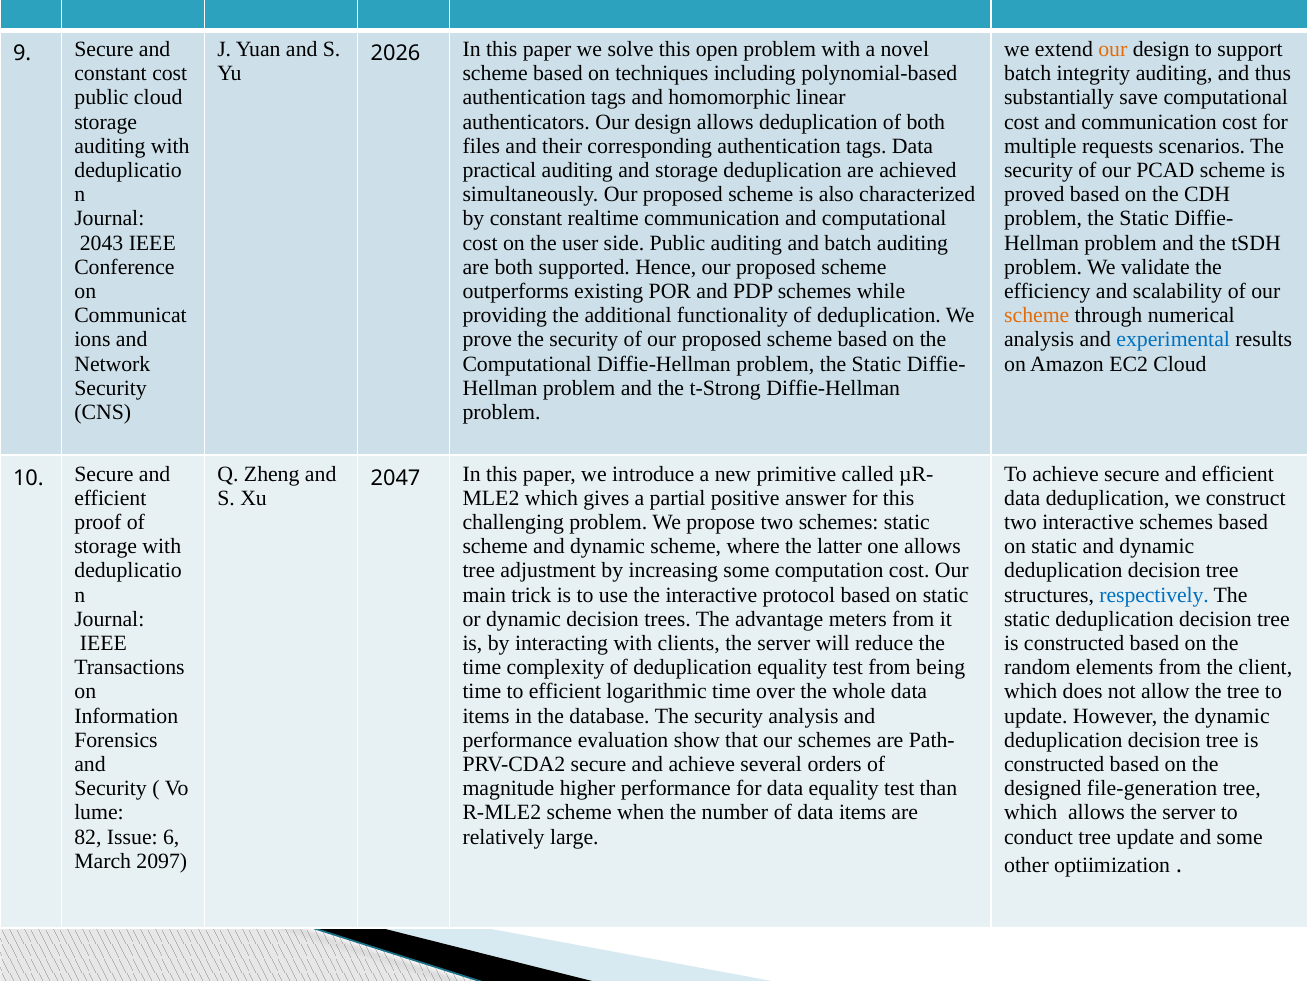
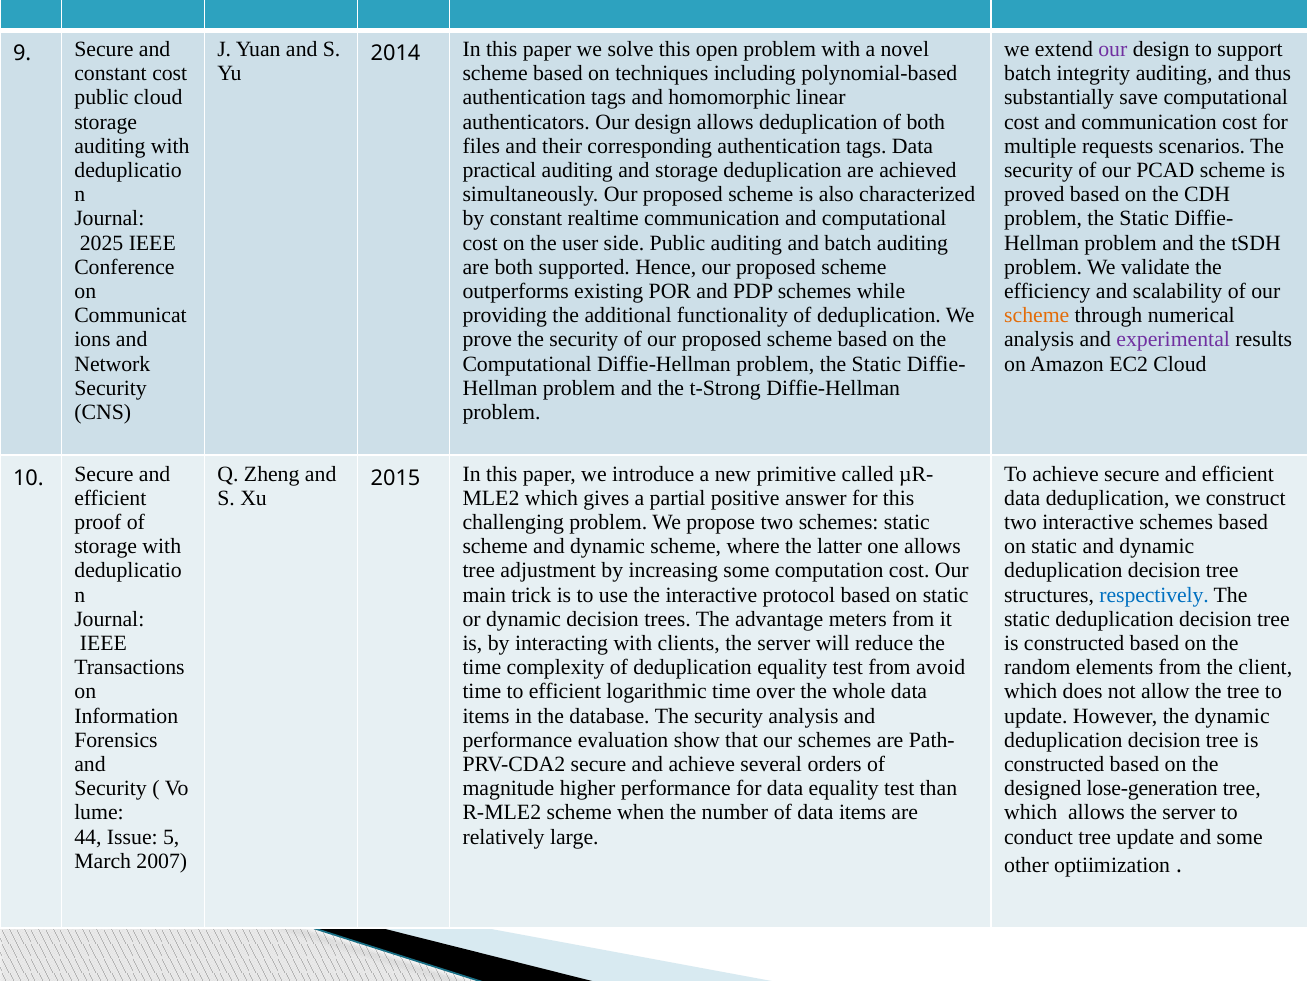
our colour: orange -> purple (1113, 49)
2026: 2026 -> 2014 (396, 53)
2043: 2043 -> 2025 (102, 243)
experimental colour: blue -> purple (1173, 340)
2047: 2047 -> 2015 (396, 478)
being: being -> avoid (941, 668)
file-generation: file-generation -> lose-generation (1152, 789)
82: 82 -> 44 (88, 837)
6: 6 -> 5 (171, 837)
2097: 2097 -> 2007 (162, 861)
